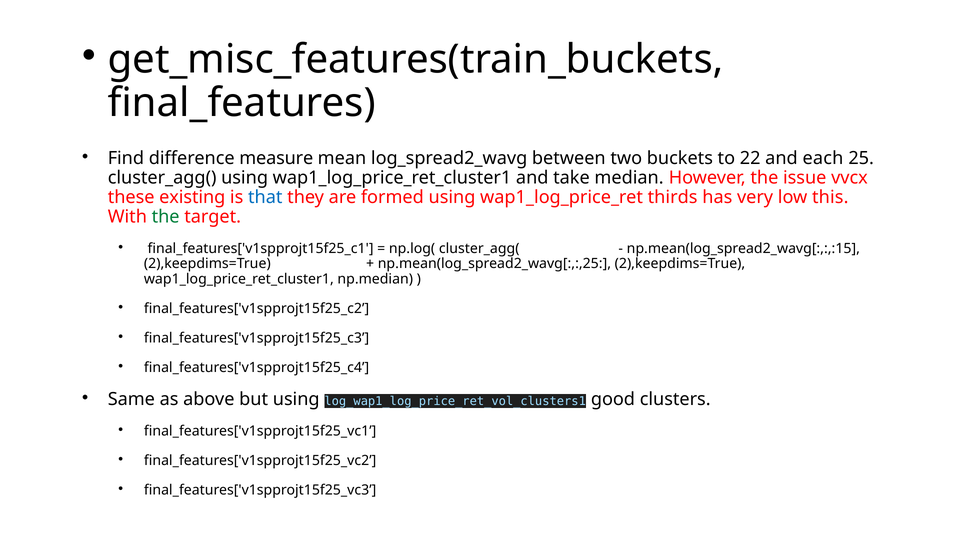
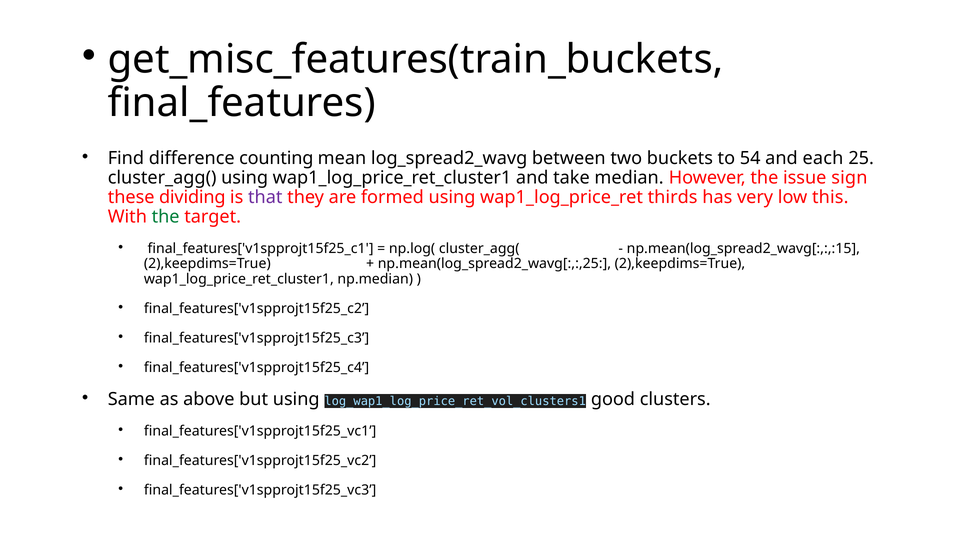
measure: measure -> counting (276, 158)
22: 22 -> 54 (750, 158)
vvcx: vvcx -> sign (849, 178)
existing: existing -> dividing (192, 197)
that colour: blue -> purple (265, 197)
